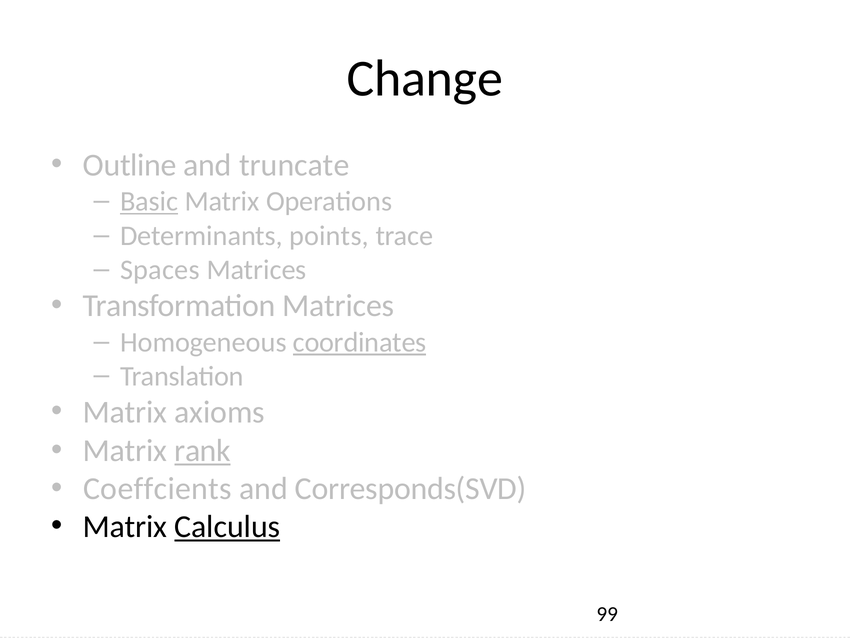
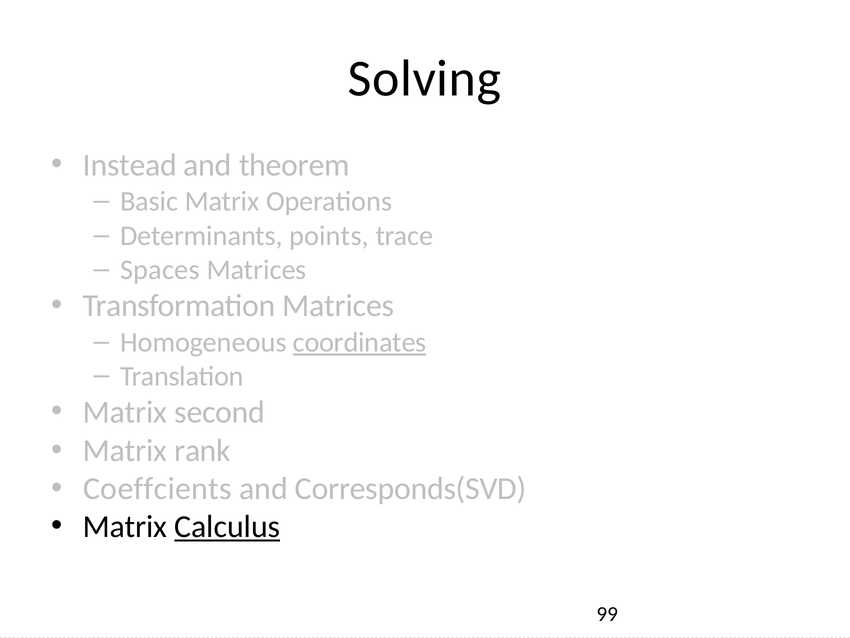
Change: Change -> Solving (424, 79)
Outline: Outline -> Instead (130, 165)
truncate: truncate -> theorem (294, 165)
Basic underline: present -> none (149, 201)
axioms: axioms -> second (220, 412)
rank underline: present -> none (203, 450)
